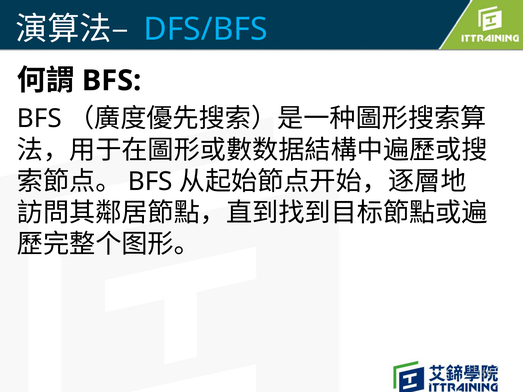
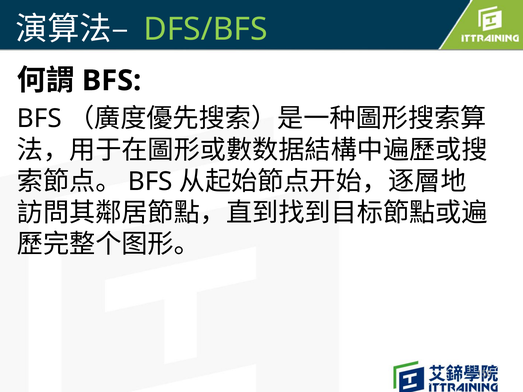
DFS/BFS colour: light blue -> light green (205, 29)
